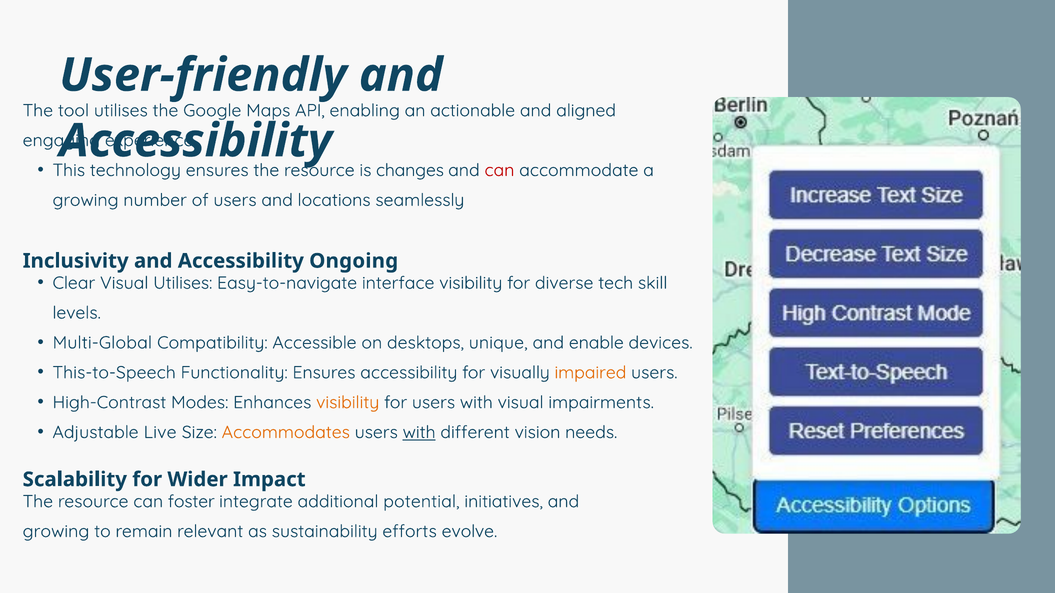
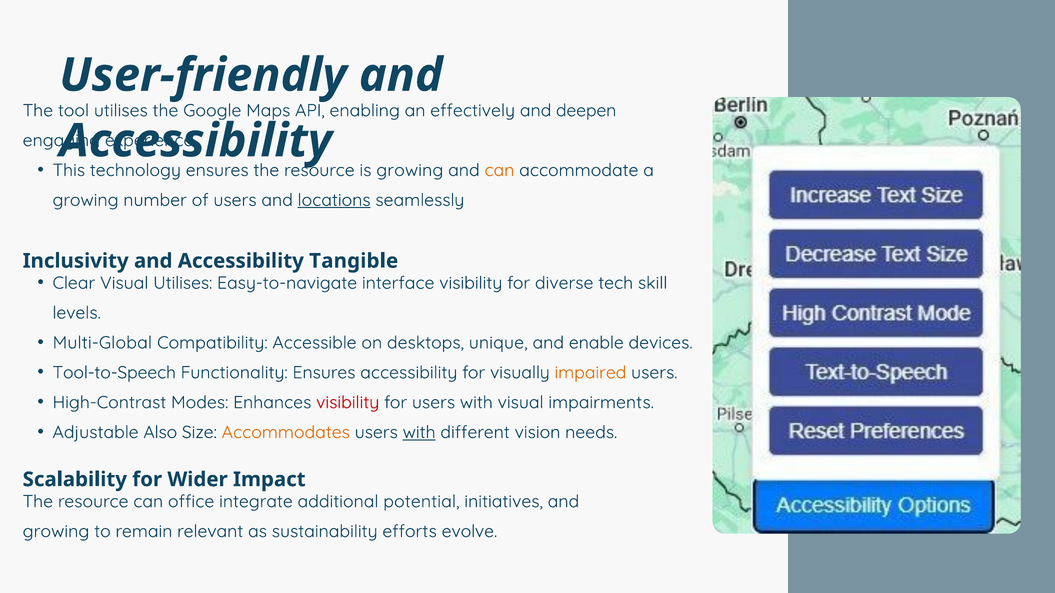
actionable: actionable -> effectively (473, 111)
aligned: aligned -> deepen (586, 111)
is changes: changes -> growing (410, 170)
can colour: red -> orange (499, 170)
locations underline: none -> present (334, 200)
Ongoing: Ongoing -> Tangible (354, 261)
This-to-Speech: This-to-Speech -> Tool-to-Speech (114, 373)
visibility colour: orange -> red (348, 403)
Live: Live -> Also (160, 433)
foster: foster -> office (191, 502)
